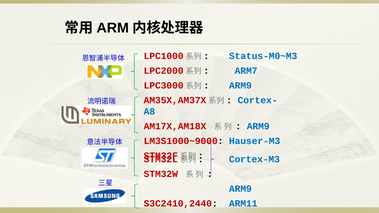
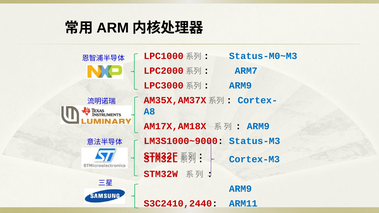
Hauser-M3: Hauser-M3 -> Status-M3 (255, 141)
